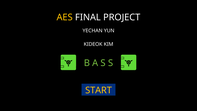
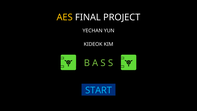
START colour: yellow -> light blue (99, 90)
